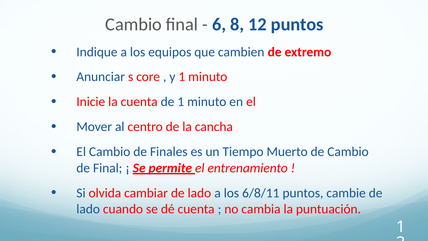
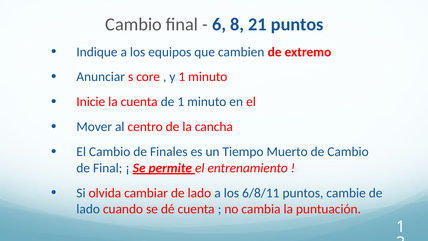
12: 12 -> 21 (258, 24)
